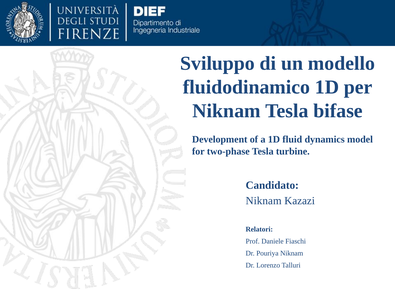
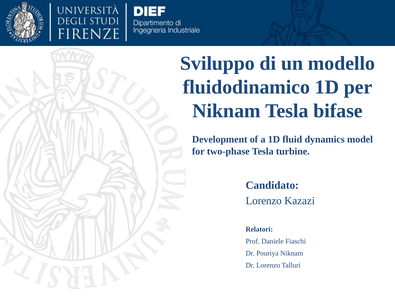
Niknam: Niknam -> Lorenzo (264, 201)
